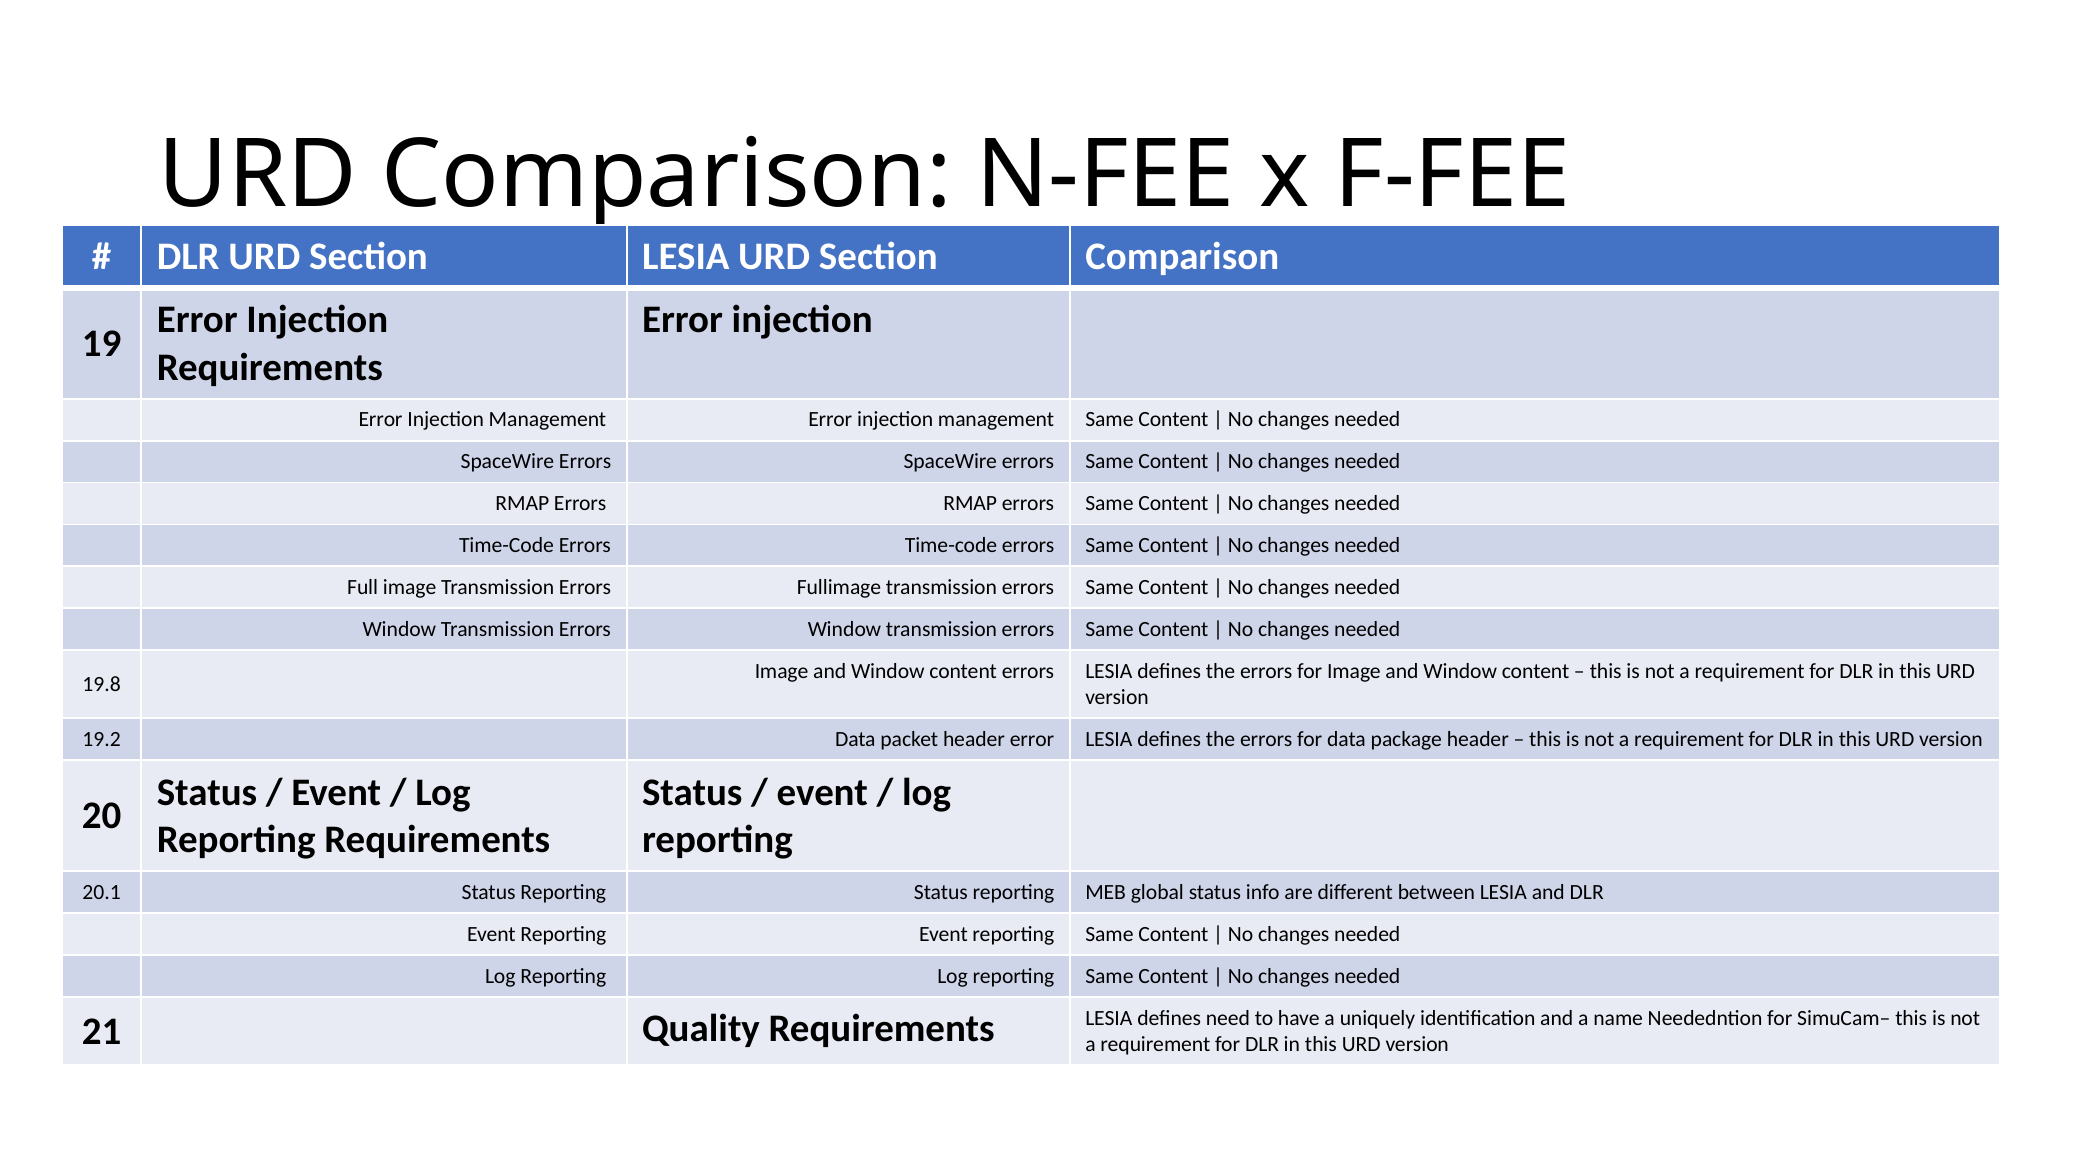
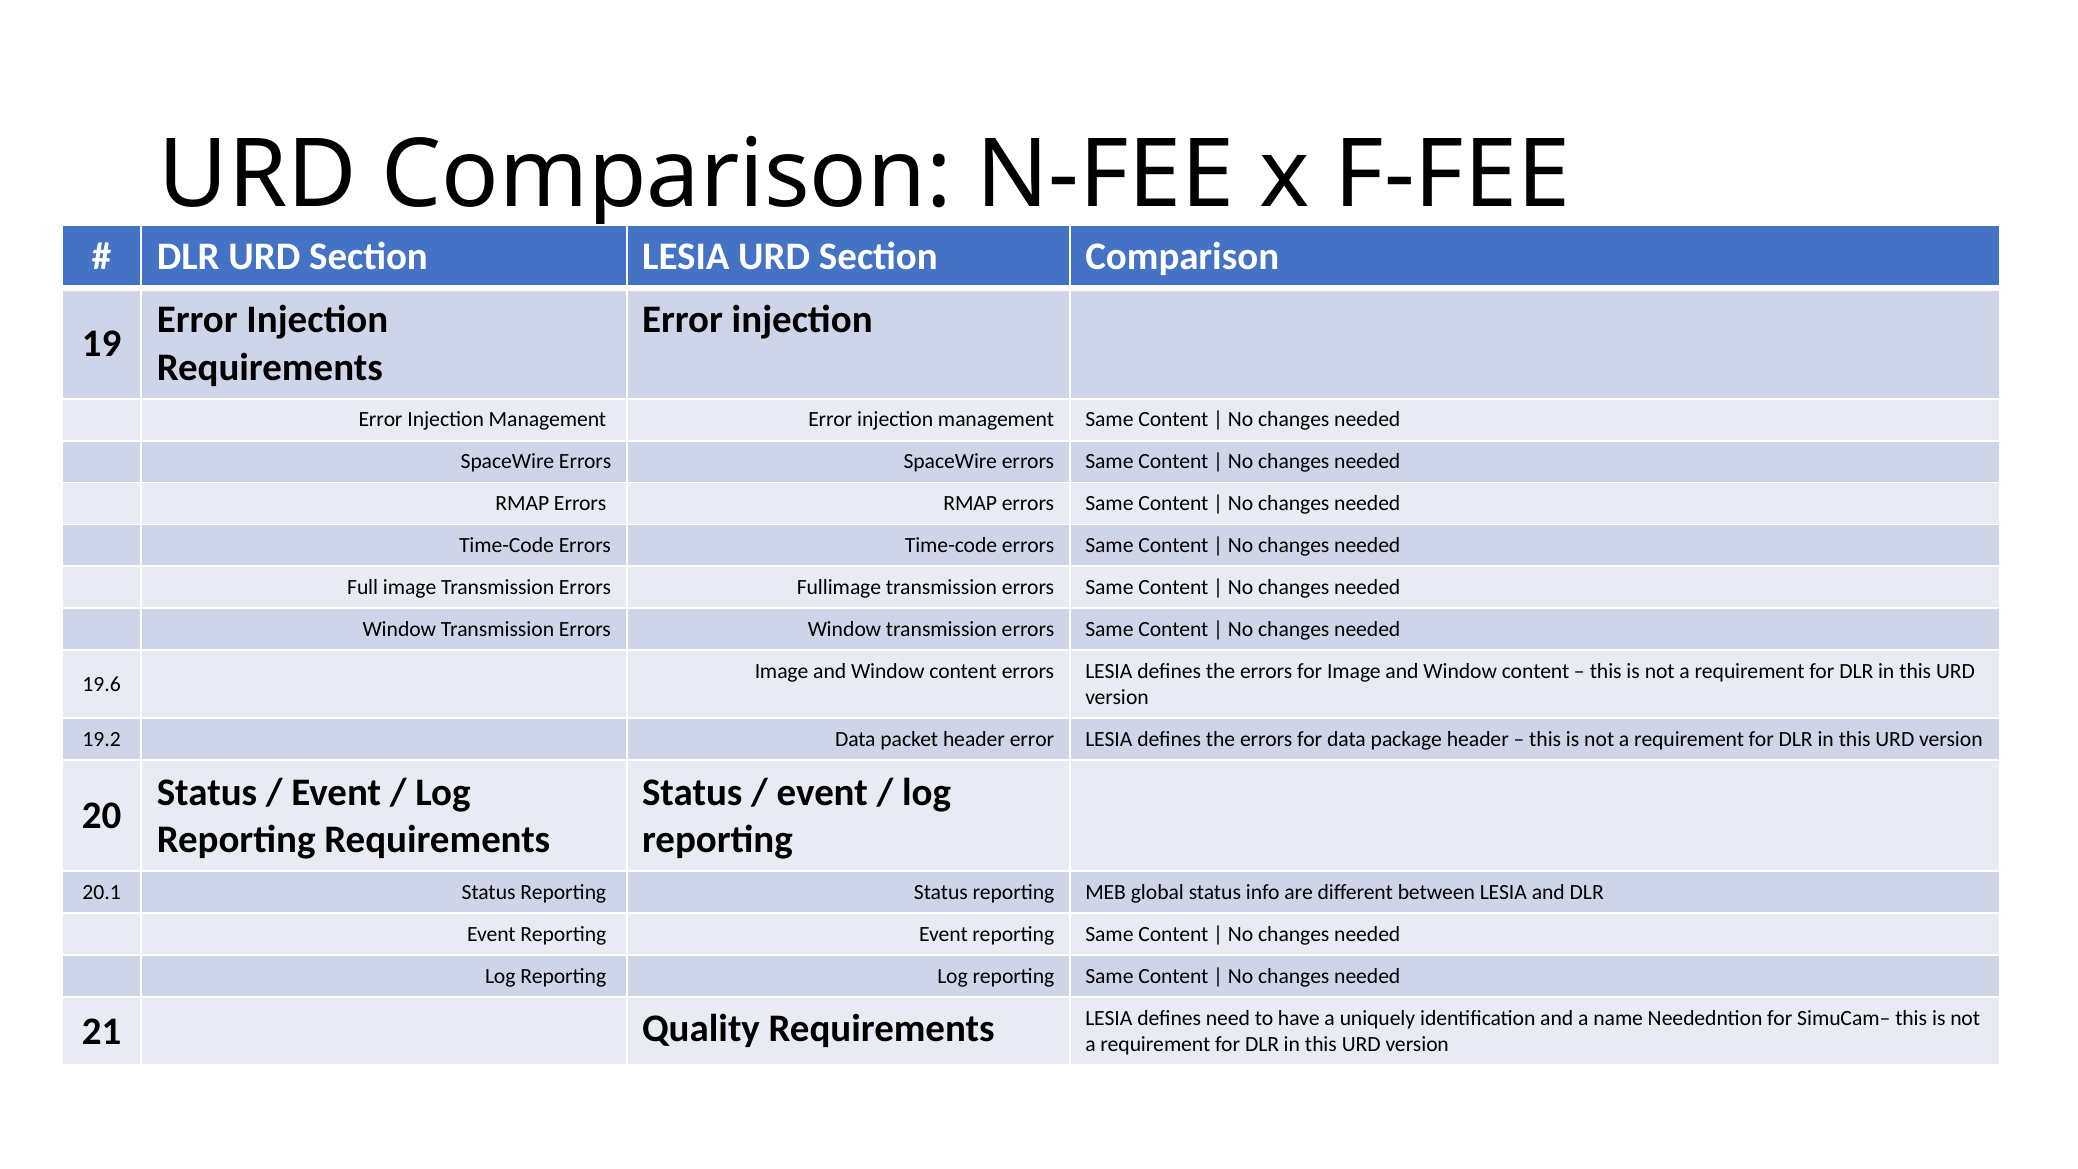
19.8: 19.8 -> 19.6 (102, 684)
